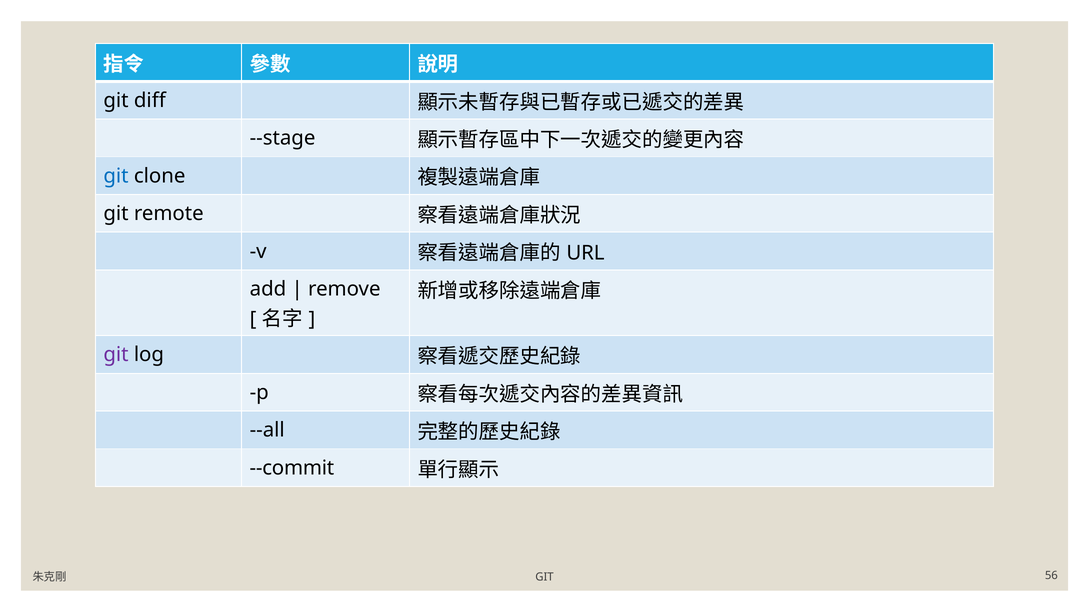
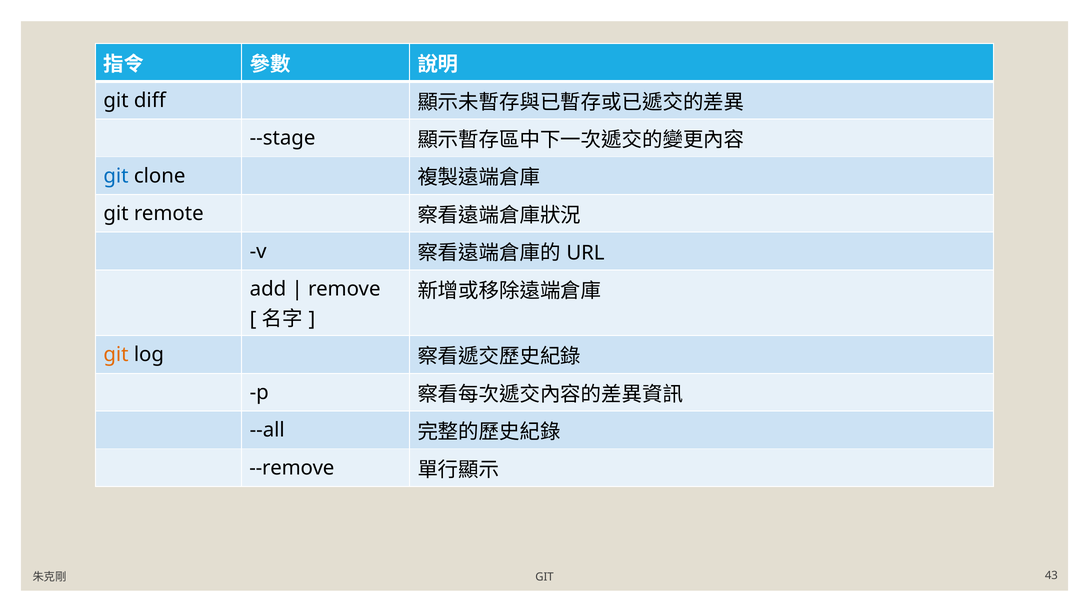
git colour: purple -> orange (116, 355)
--commit: --commit -> --remove (292, 468)
56: 56 -> 43 (1051, 576)
